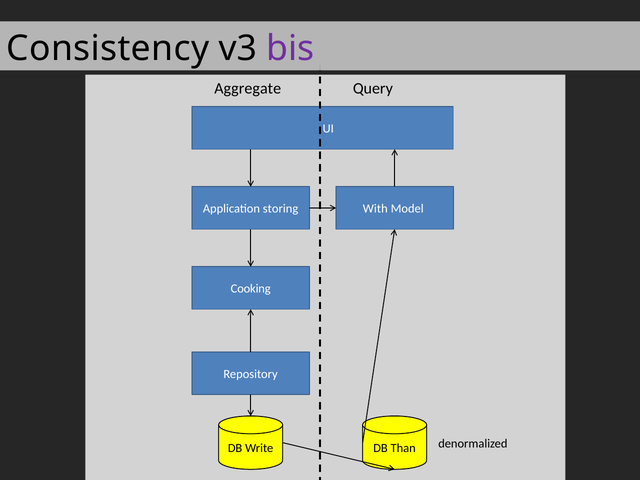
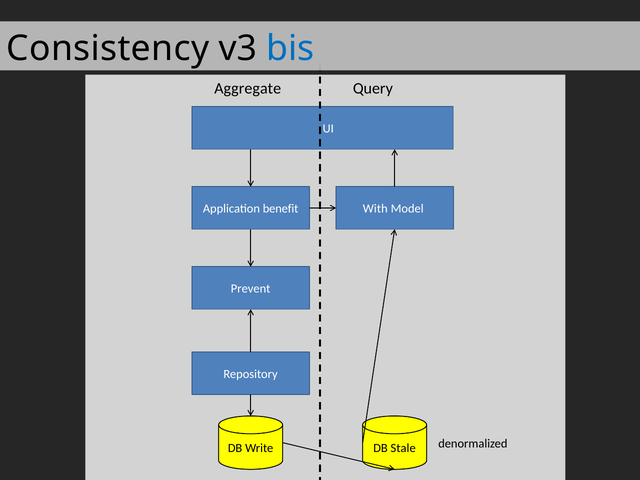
bis colour: purple -> blue (290, 48)
storing: storing -> benefit (281, 209)
Cooking: Cooking -> Prevent (251, 289)
Than: Than -> Stale (403, 448)
